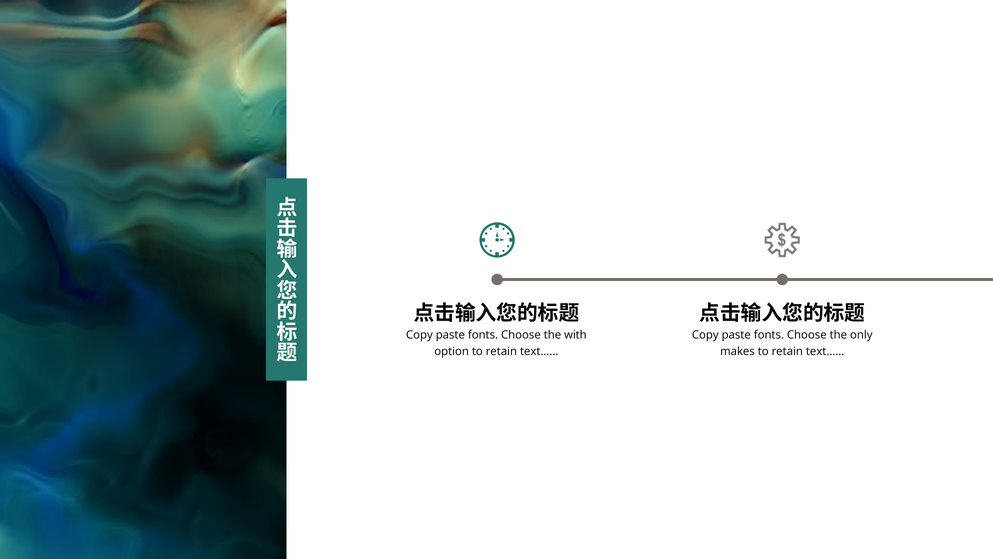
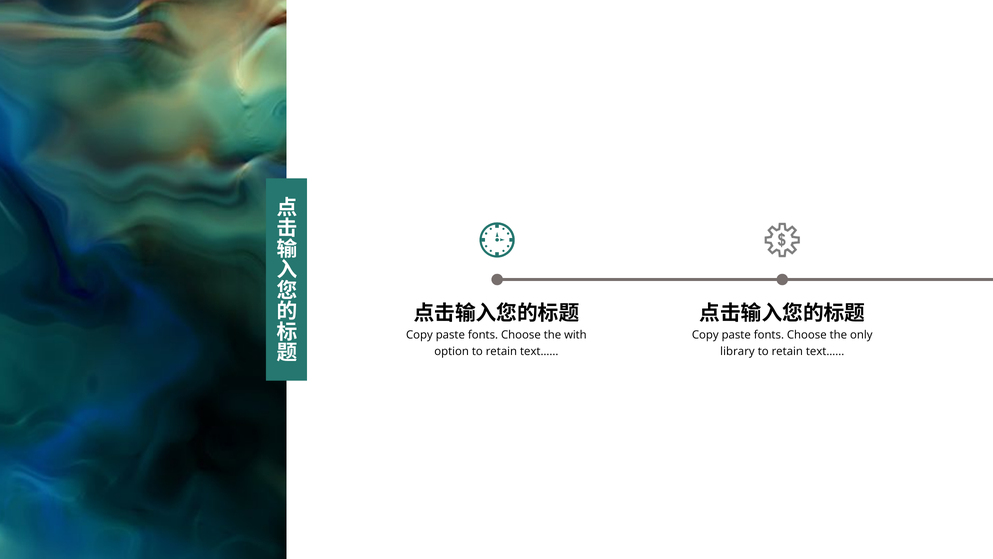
makes: makes -> library (737, 351)
